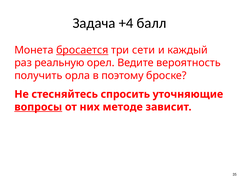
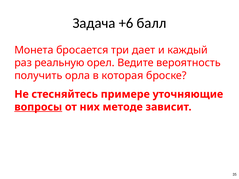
+4: +4 -> +6 (126, 23)
бросается underline: present -> none (82, 50)
сети: сети -> дает (144, 50)
поэтому: поэтому -> которая (122, 76)
спросить: спросить -> примере (125, 94)
